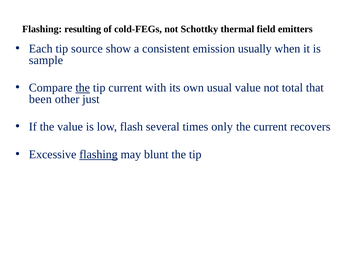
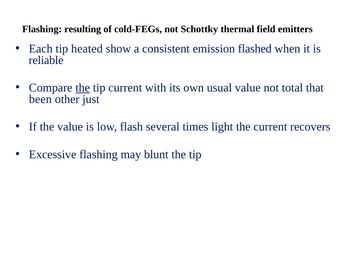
source: source -> heated (87, 49)
usually: usually -> flashed (255, 49)
sample: sample -> reliable (46, 60)
only: only -> light (222, 127)
flashing underline: present -> none (98, 154)
